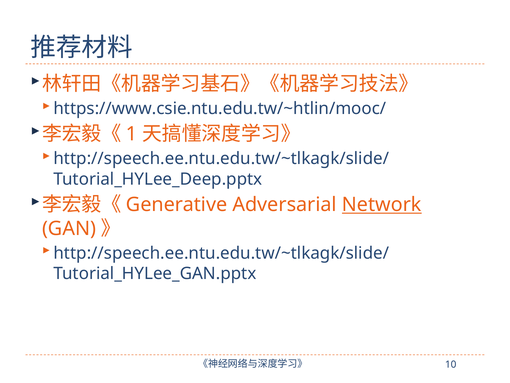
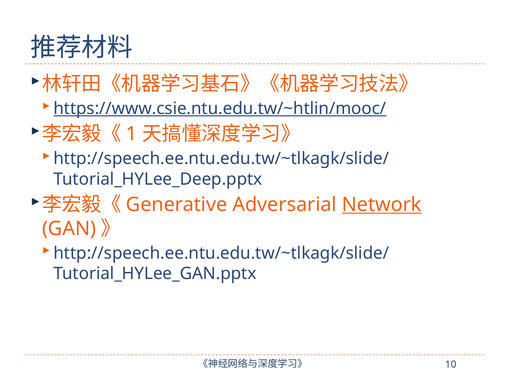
https://www.csie.ntu.edu.tw/~htlin/mooc/ underline: none -> present (220, 108)
